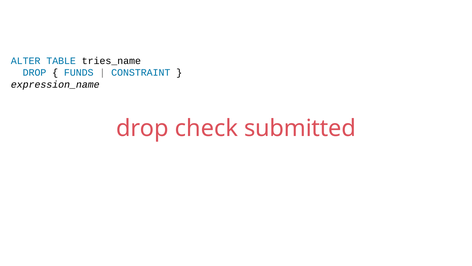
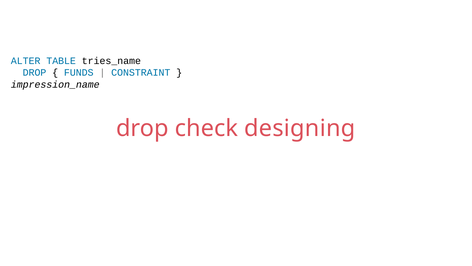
expression_name: expression_name -> impression_name (55, 84)
submitted: submitted -> designing (300, 128)
